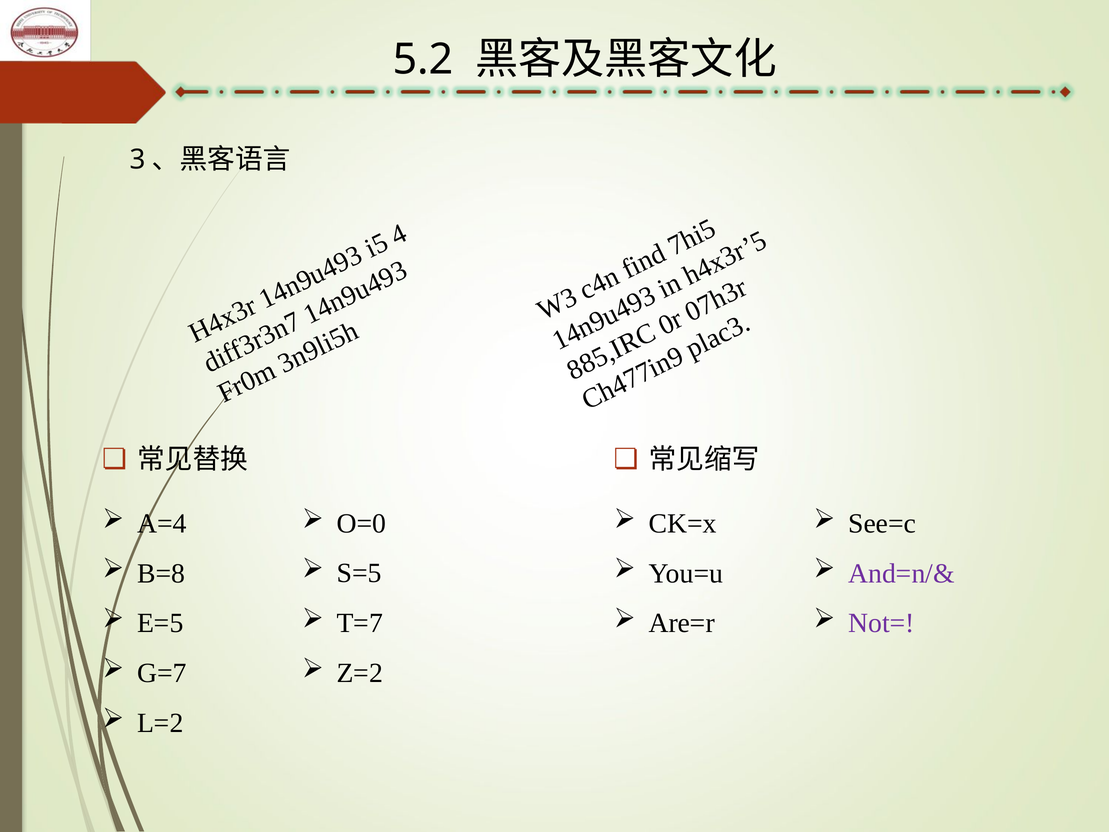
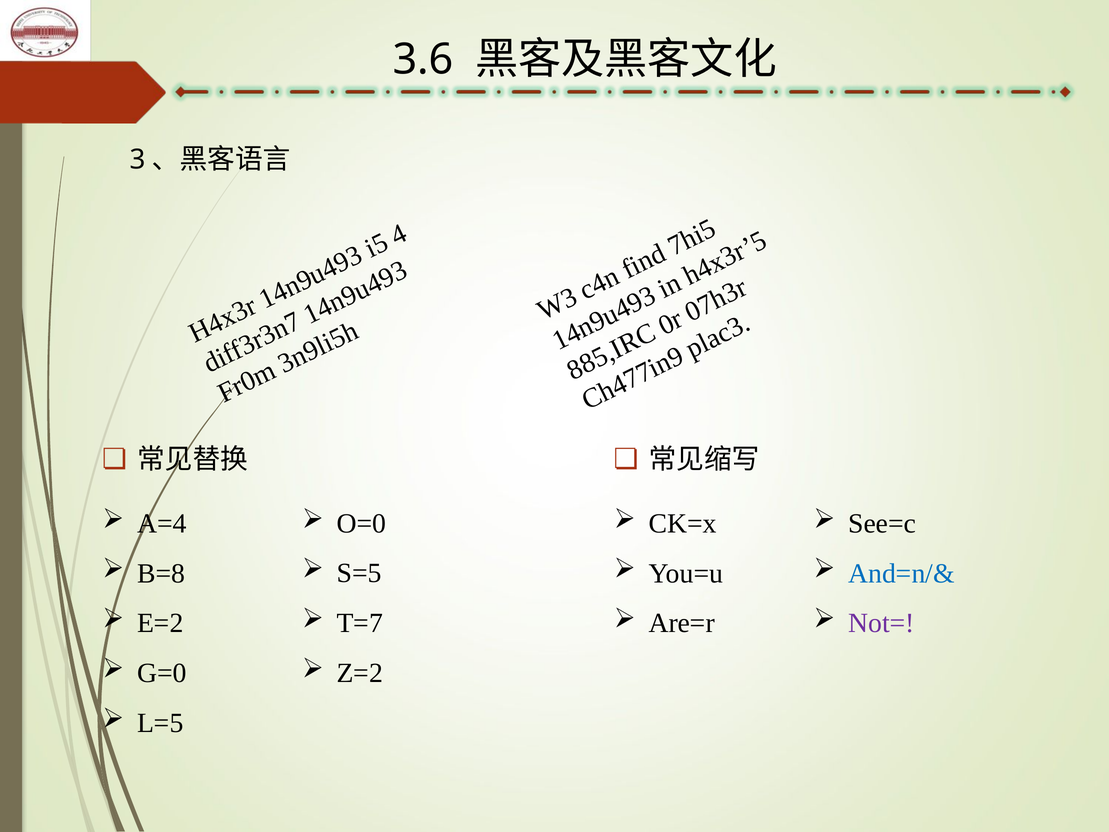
5.2: 5.2 -> 3.6 (423, 59)
And=n/& colour: purple -> blue (901, 573)
E=5: E=5 -> E=2 (160, 623)
G=7: G=7 -> G=0 (162, 673)
L=2: L=2 -> L=5 (160, 723)
